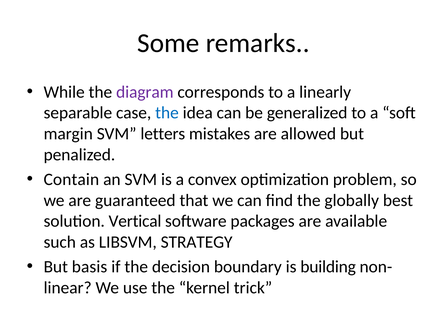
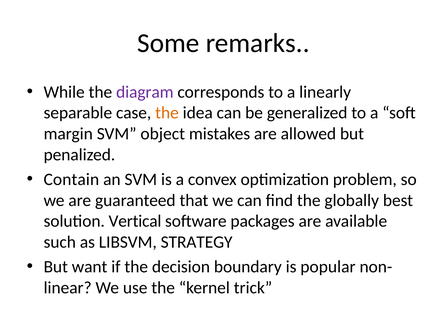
the colour: blue -> orange (167, 113)
letters: letters -> object (163, 134)
basis: basis -> want (90, 267)
building: building -> popular (328, 267)
